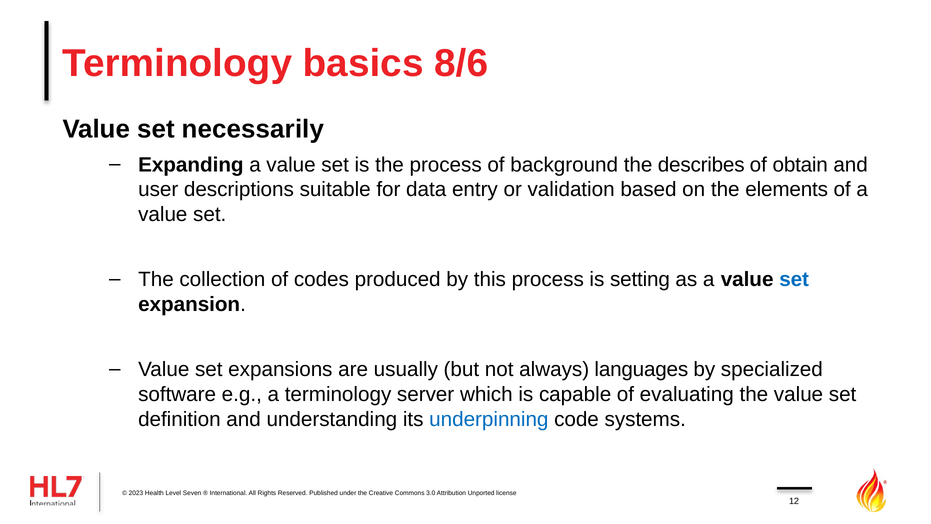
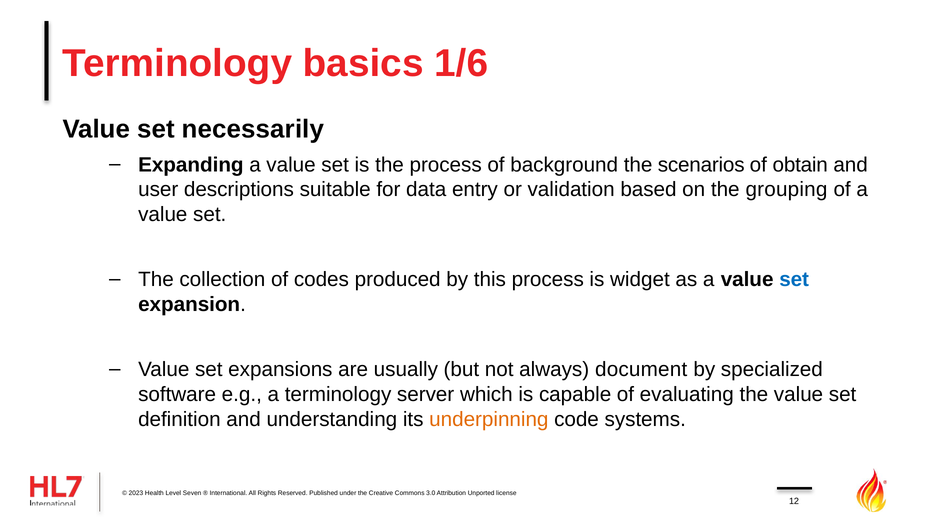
8/6: 8/6 -> 1/6 (461, 63)
describes: describes -> scenarios (701, 165)
elements: elements -> grouping (786, 189)
setting: setting -> widget (640, 279)
languages: languages -> document (641, 369)
underpinning colour: blue -> orange (489, 419)
